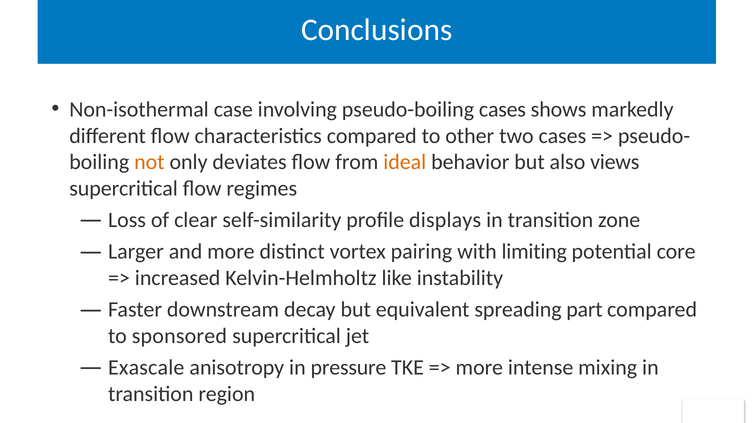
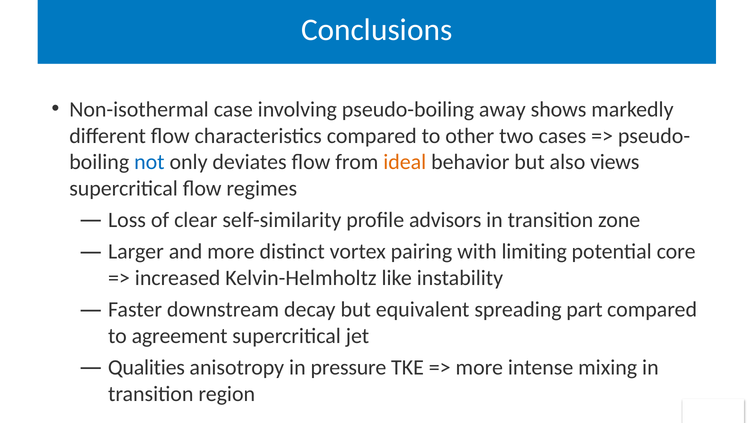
pseudo-boiling cases: cases -> away (502, 110)
not colour: orange -> blue (149, 162)
displays: displays -> advisors (445, 220)
sponsored: sponsored -> agreement (180, 336)
Exascale: Exascale -> Qualities (146, 368)
